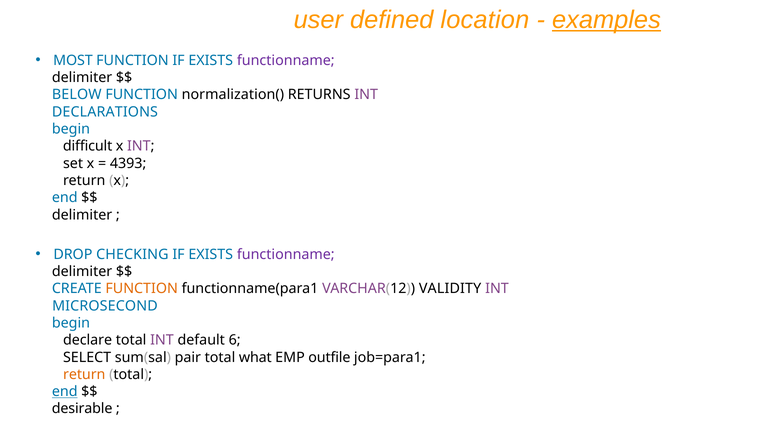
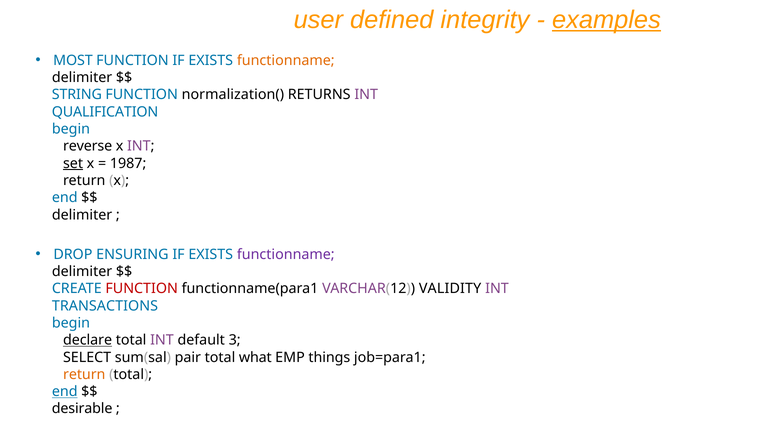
location: location -> integrity (485, 20)
functionname colour: purple -> orange (286, 60)
BELOW: BELOW -> STRING (77, 95)
DECLARATIONS: DECLARATIONS -> QUALIFICATION (105, 112)
difficult: difficult -> reverse (88, 146)
set underline: none -> present (73, 163)
4393: 4393 -> 1987 (128, 163)
CHECKING: CHECKING -> ENSURING (132, 254)
FUNCTION colour: orange -> red (142, 288)
MICROSECOND: MICROSECOND -> TRANSACTIONS (105, 306)
declare underline: none -> present (88, 340)
6: 6 -> 3 (235, 340)
outfile: outfile -> things (329, 357)
